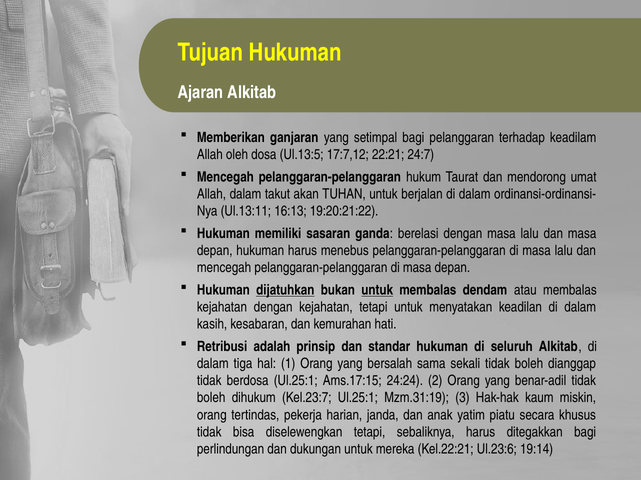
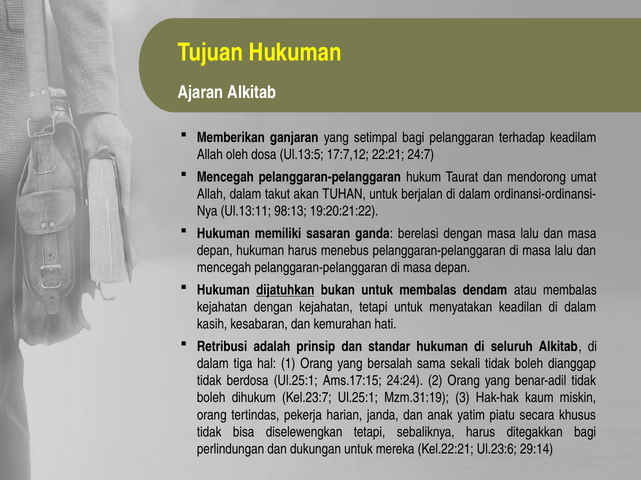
16:13: 16:13 -> 98:13 (290, 212)
untuk underline: present -> none (377, 291)
19:14: 19:14 -> 29:14 (537, 450)
